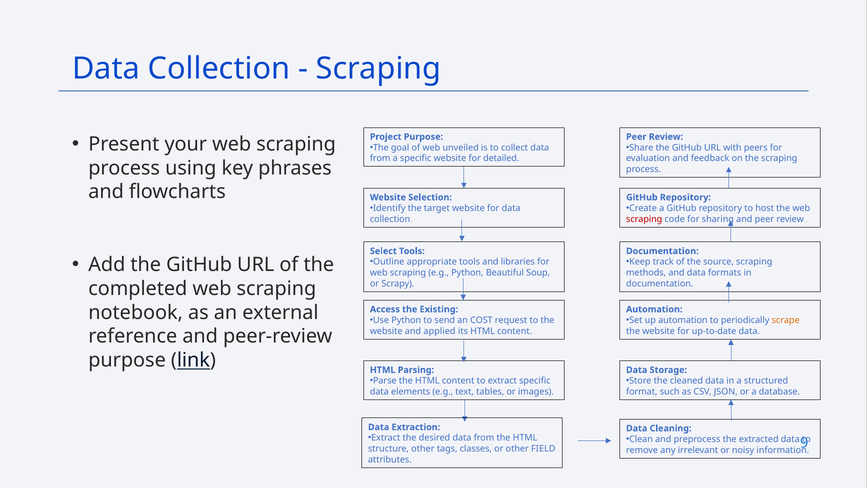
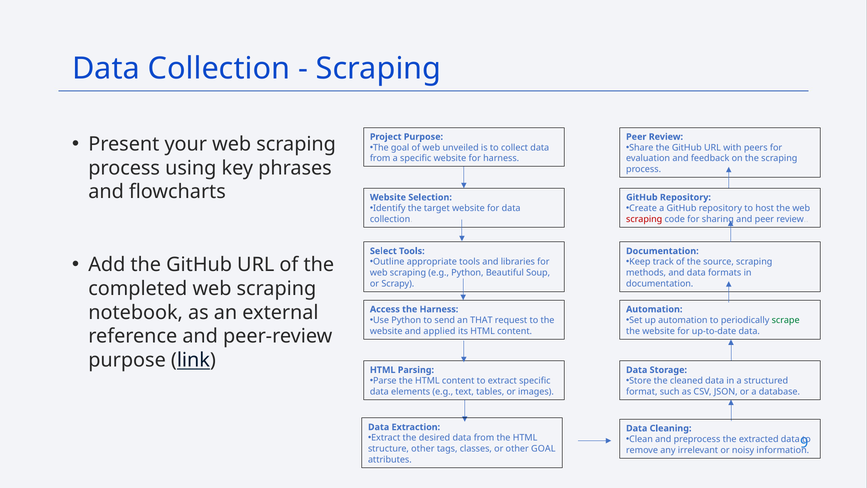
for detailed: detailed -> harness (501, 158)
the Existing: Existing -> Harness (439, 309)
COST: COST -> THAT (481, 320)
scrape colour: orange -> green (786, 320)
other FIELD: FIELD -> GOAL (543, 449)
